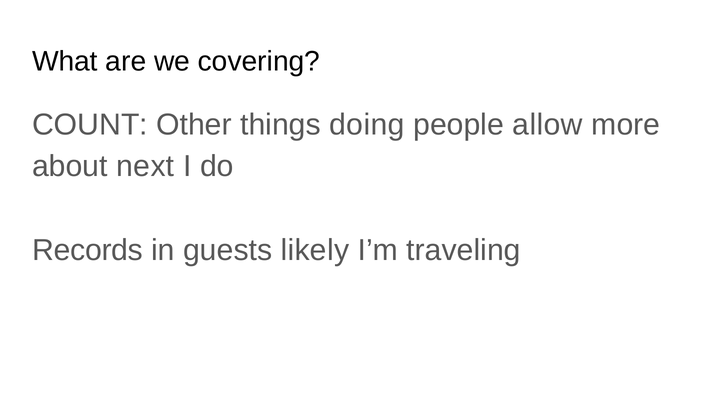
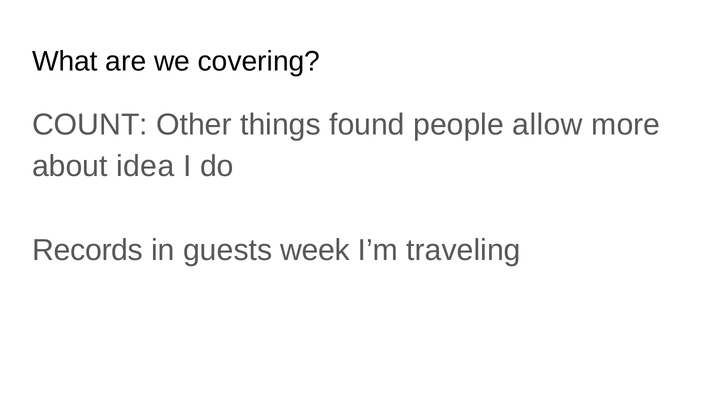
doing: doing -> found (367, 124)
next: next -> idea (145, 166)
likely: likely -> week (315, 250)
